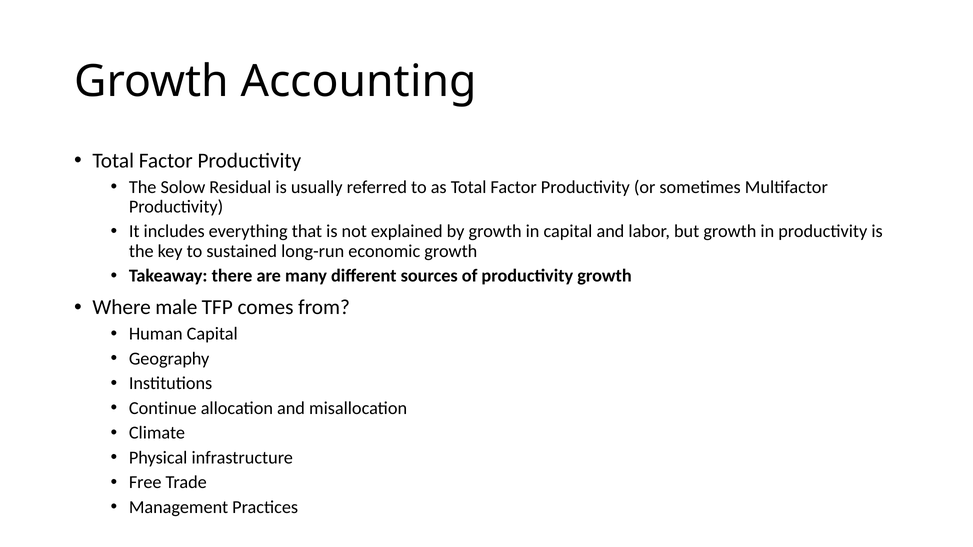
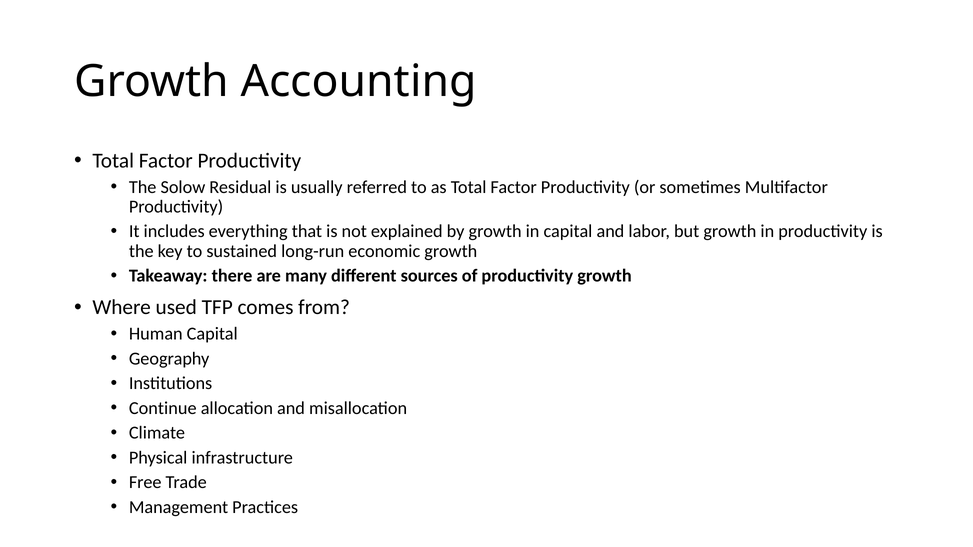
male: male -> used (176, 308)
